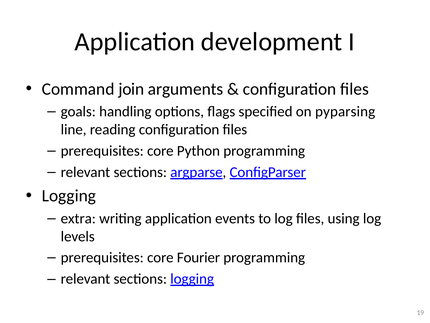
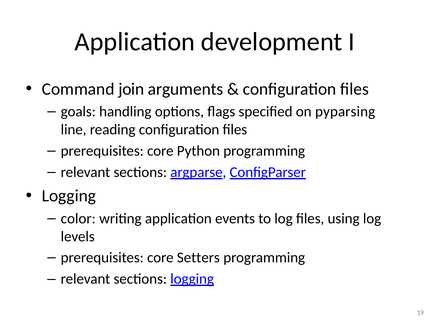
extra: extra -> color (78, 218)
Fourier: Fourier -> Setters (198, 257)
